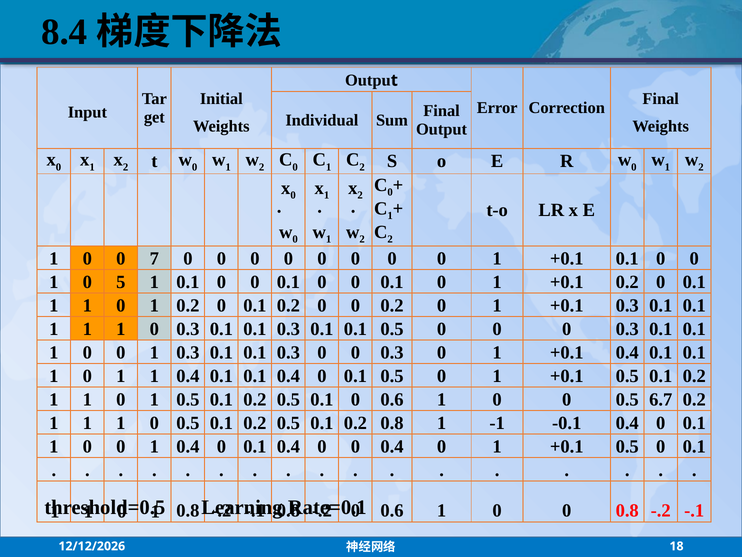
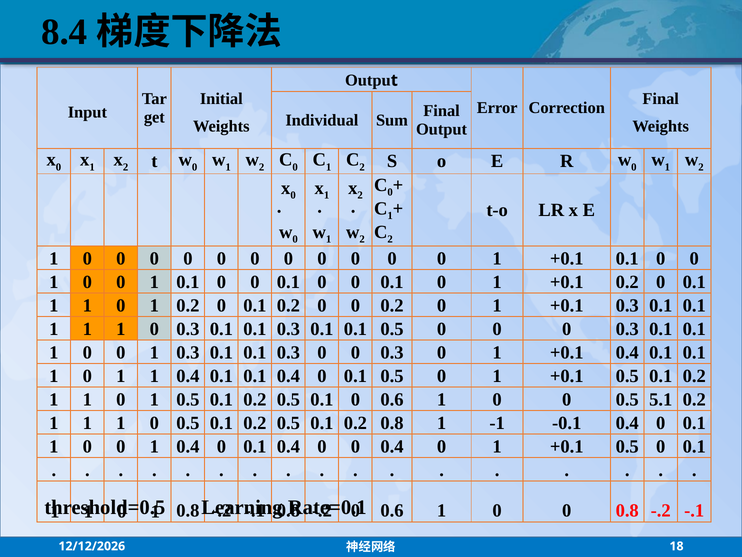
1 0 0 7: 7 -> 0 (154, 258)
5: 5 -> 0 (121, 282)
6.7: 6.7 -> 5.1 (661, 399)
